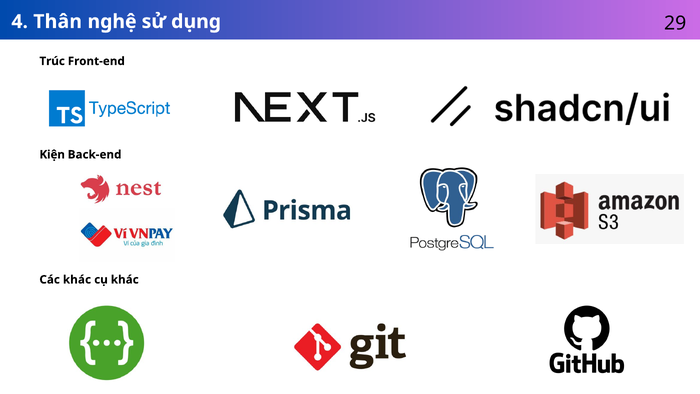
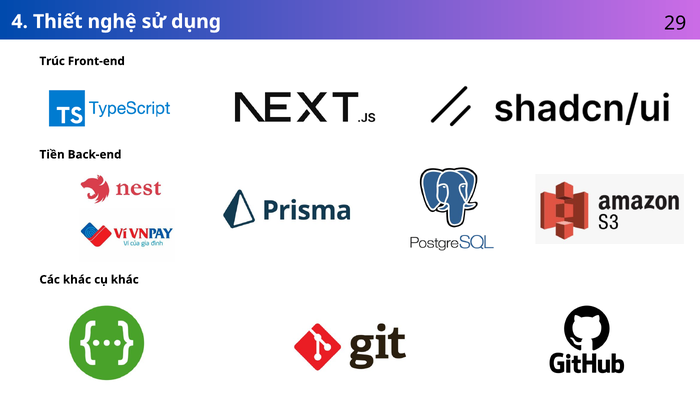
Thân: Thân -> Thiết (58, 22)
Kiện: Kiện -> Tiền (52, 155)
